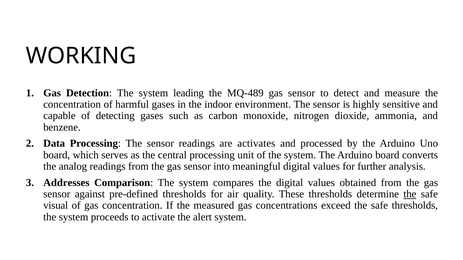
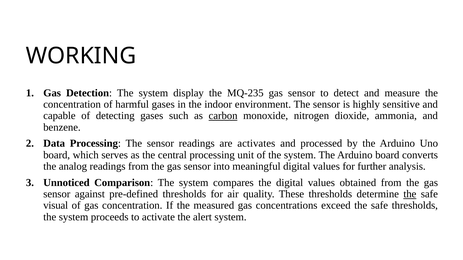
leading: leading -> display (189, 93)
MQ-489: MQ-489 -> MQ-235 (245, 93)
carbon underline: none -> present (223, 116)
Addresses: Addresses -> Unnoticed (66, 183)
